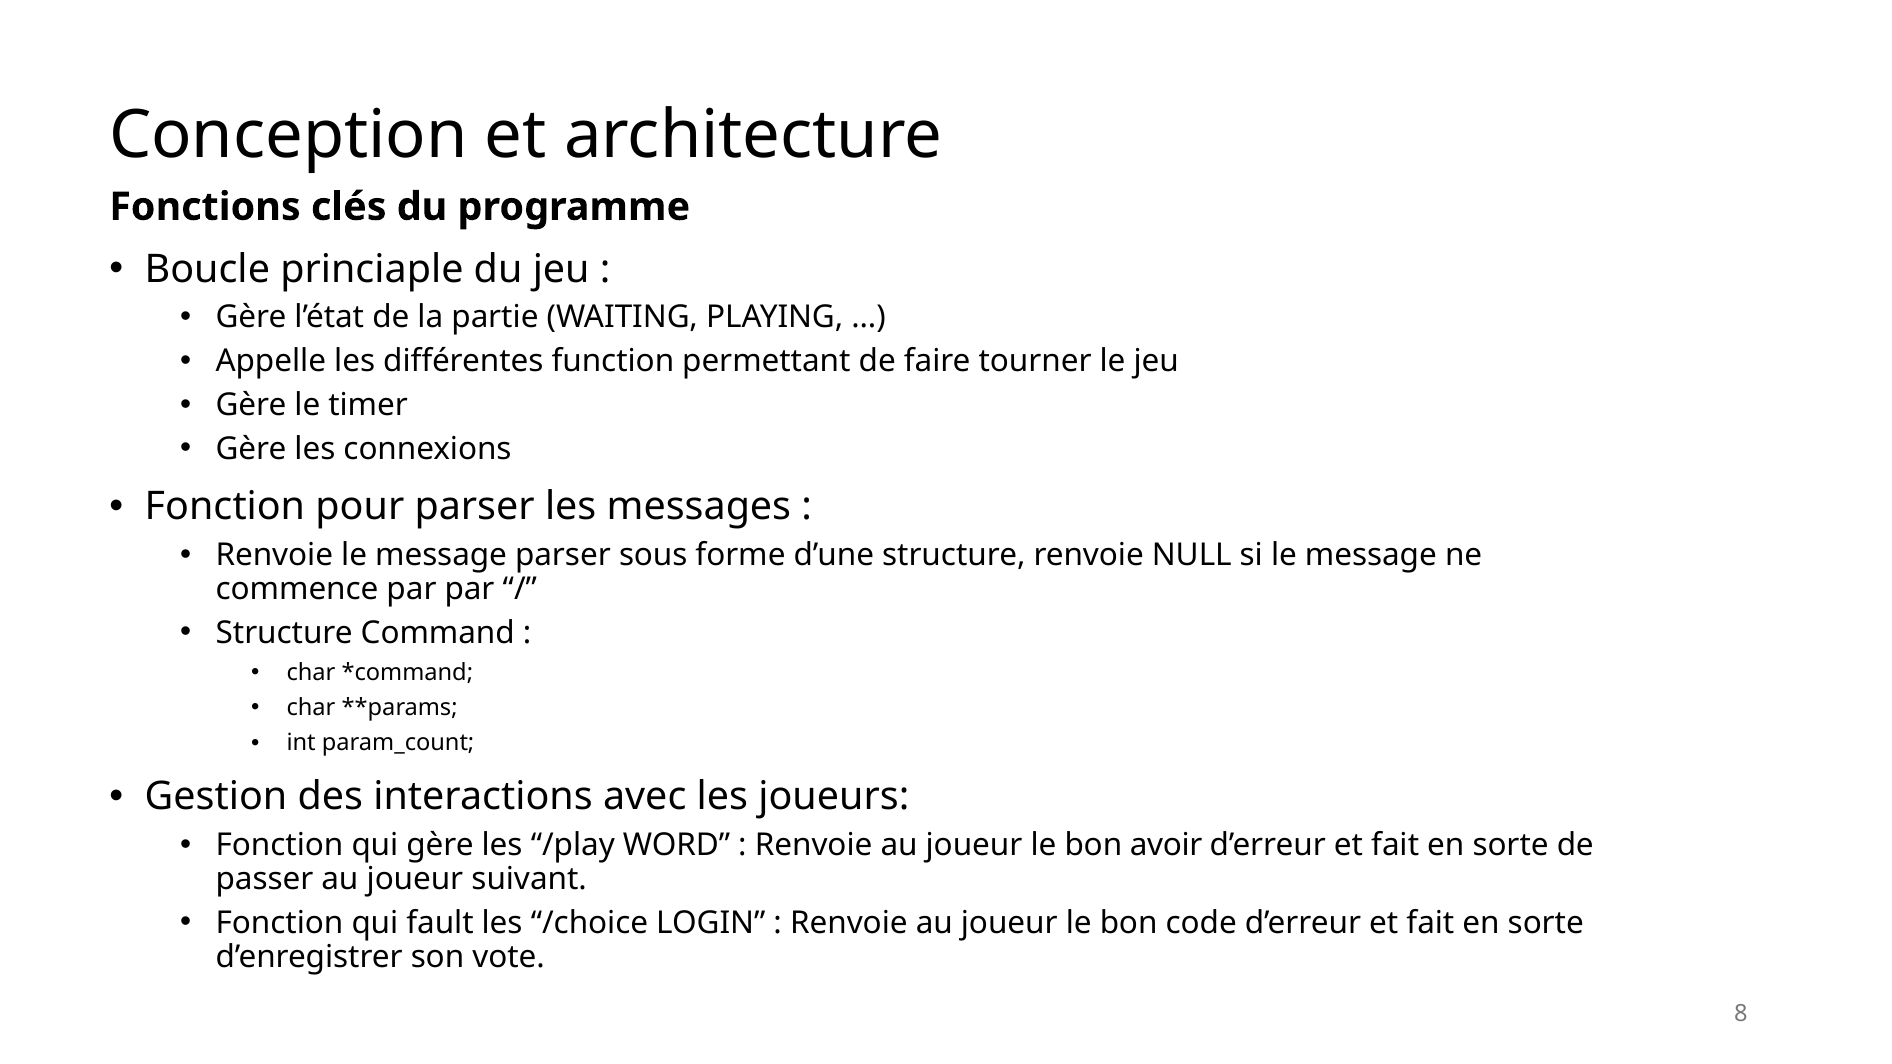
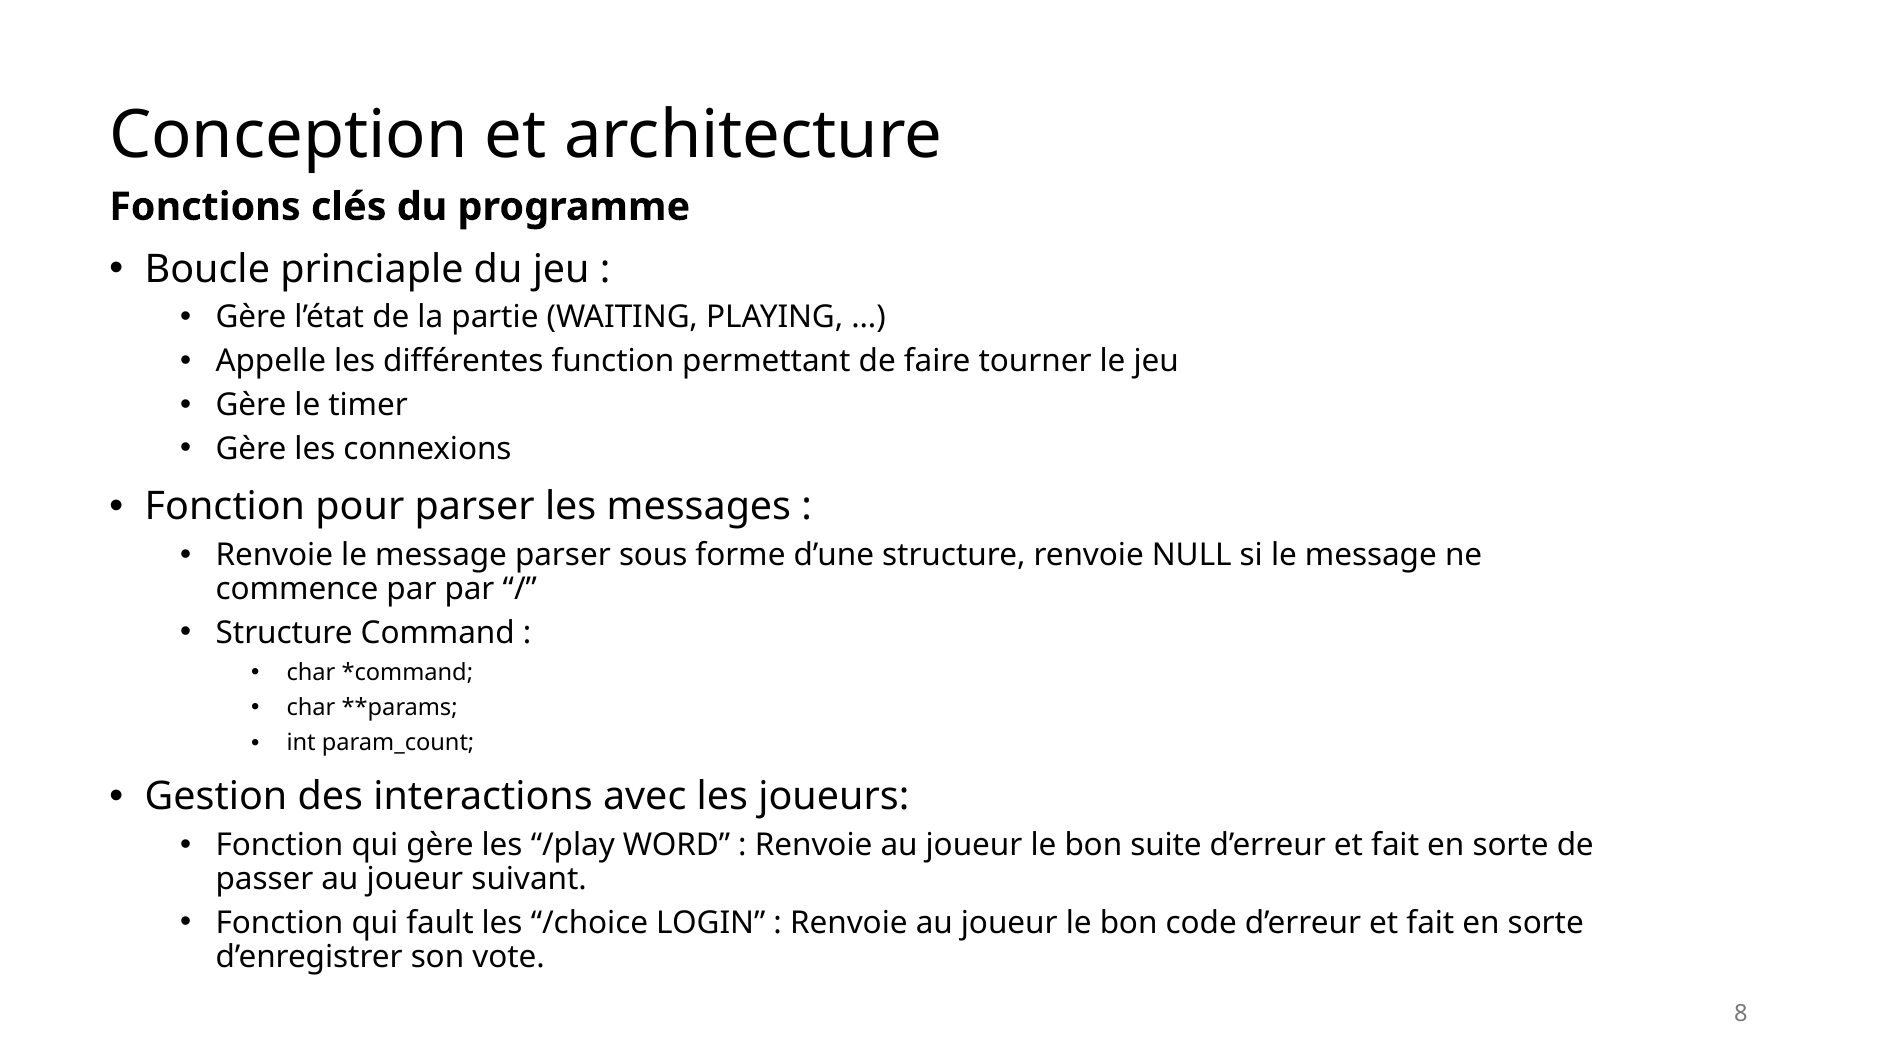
avoir: avoir -> suite (1166, 845)
